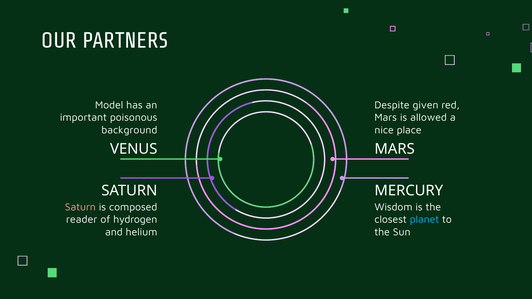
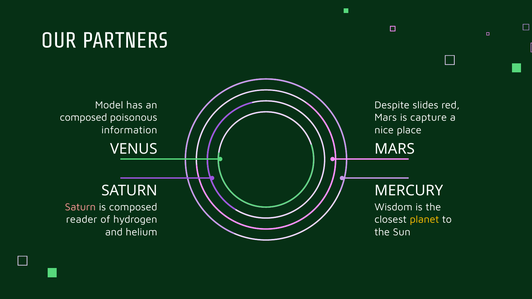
given: given -> slides (426, 105)
important: important -> composed (83, 118)
allowed: allowed -> capture (429, 118)
background: background -> information (129, 130)
planet colour: light blue -> yellow (424, 220)
